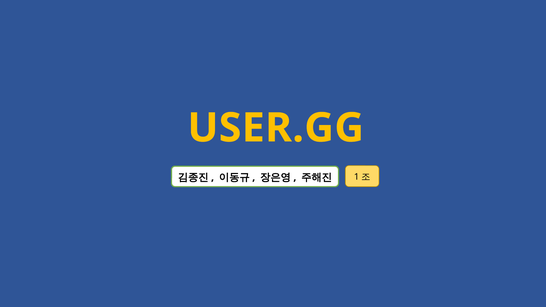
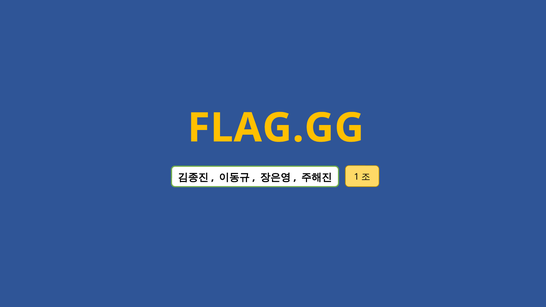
USER.GG: USER.GG -> FLAG.GG (276, 128)
